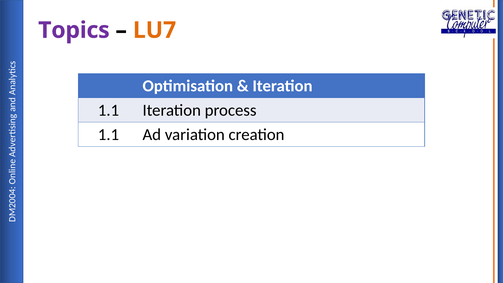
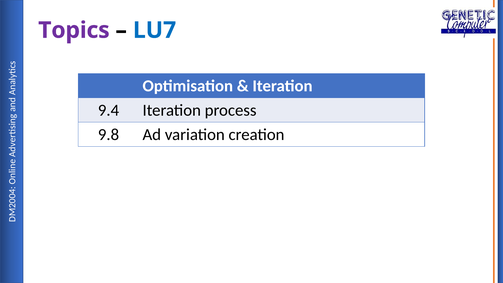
LU7 colour: orange -> blue (155, 30)
1.1: 1.1 -> 9.4 (108, 110)
1.1: 1.1 -> 9.8 (108, 134)
